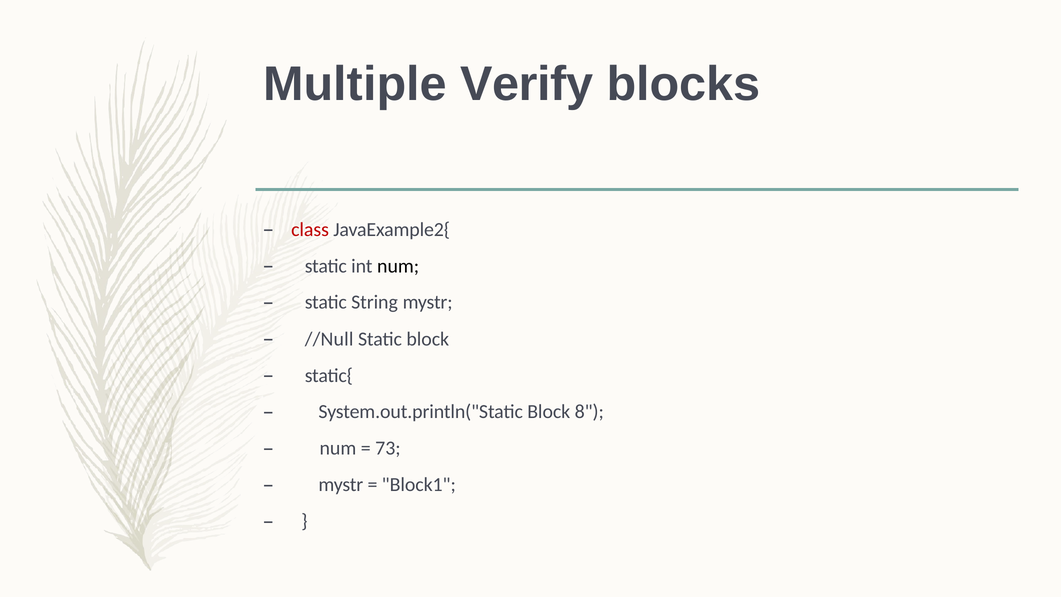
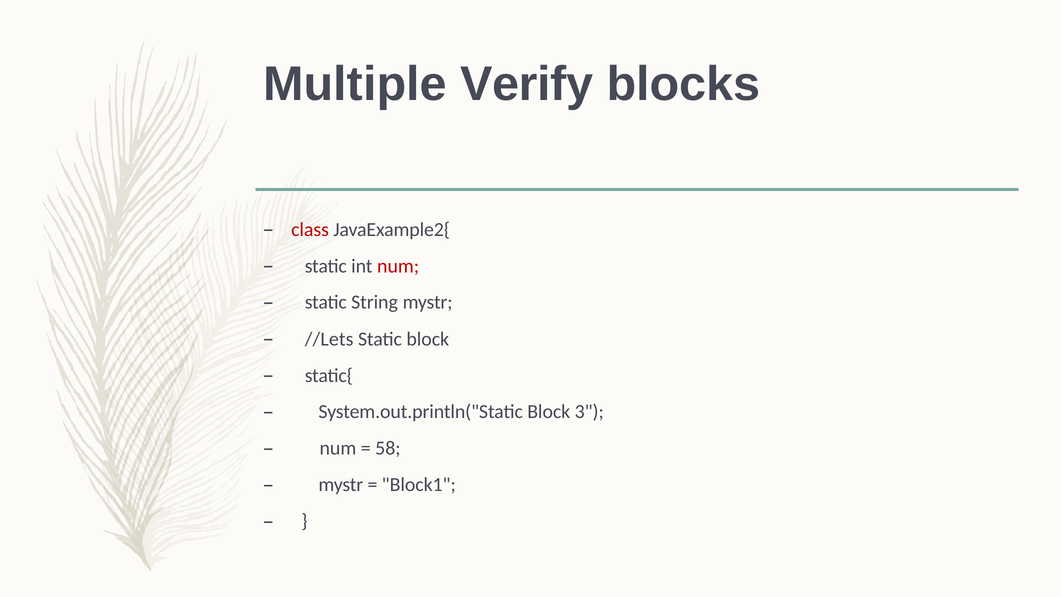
num colour: black -> red (398, 266)
//Null: //Null -> //Lets (329, 339)
8: 8 -> 3 (589, 412)
73: 73 -> 58 (388, 448)
